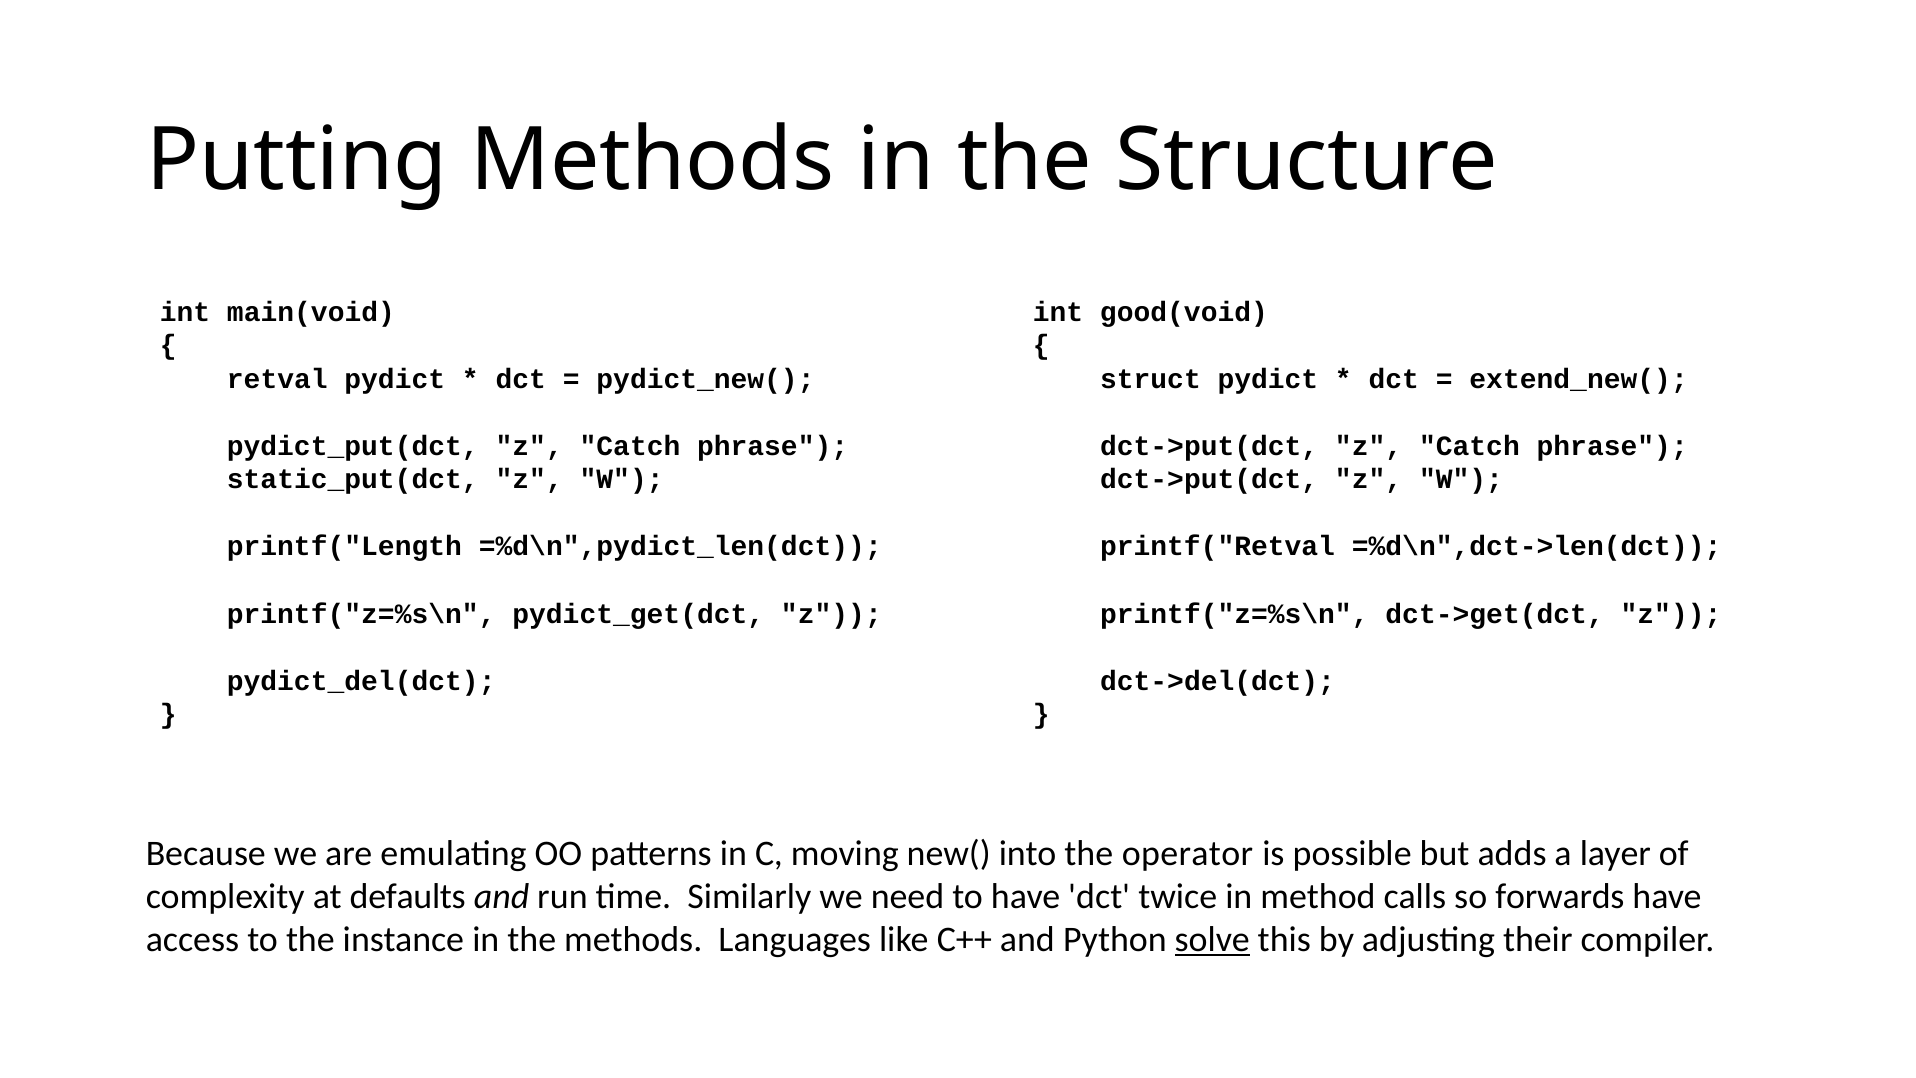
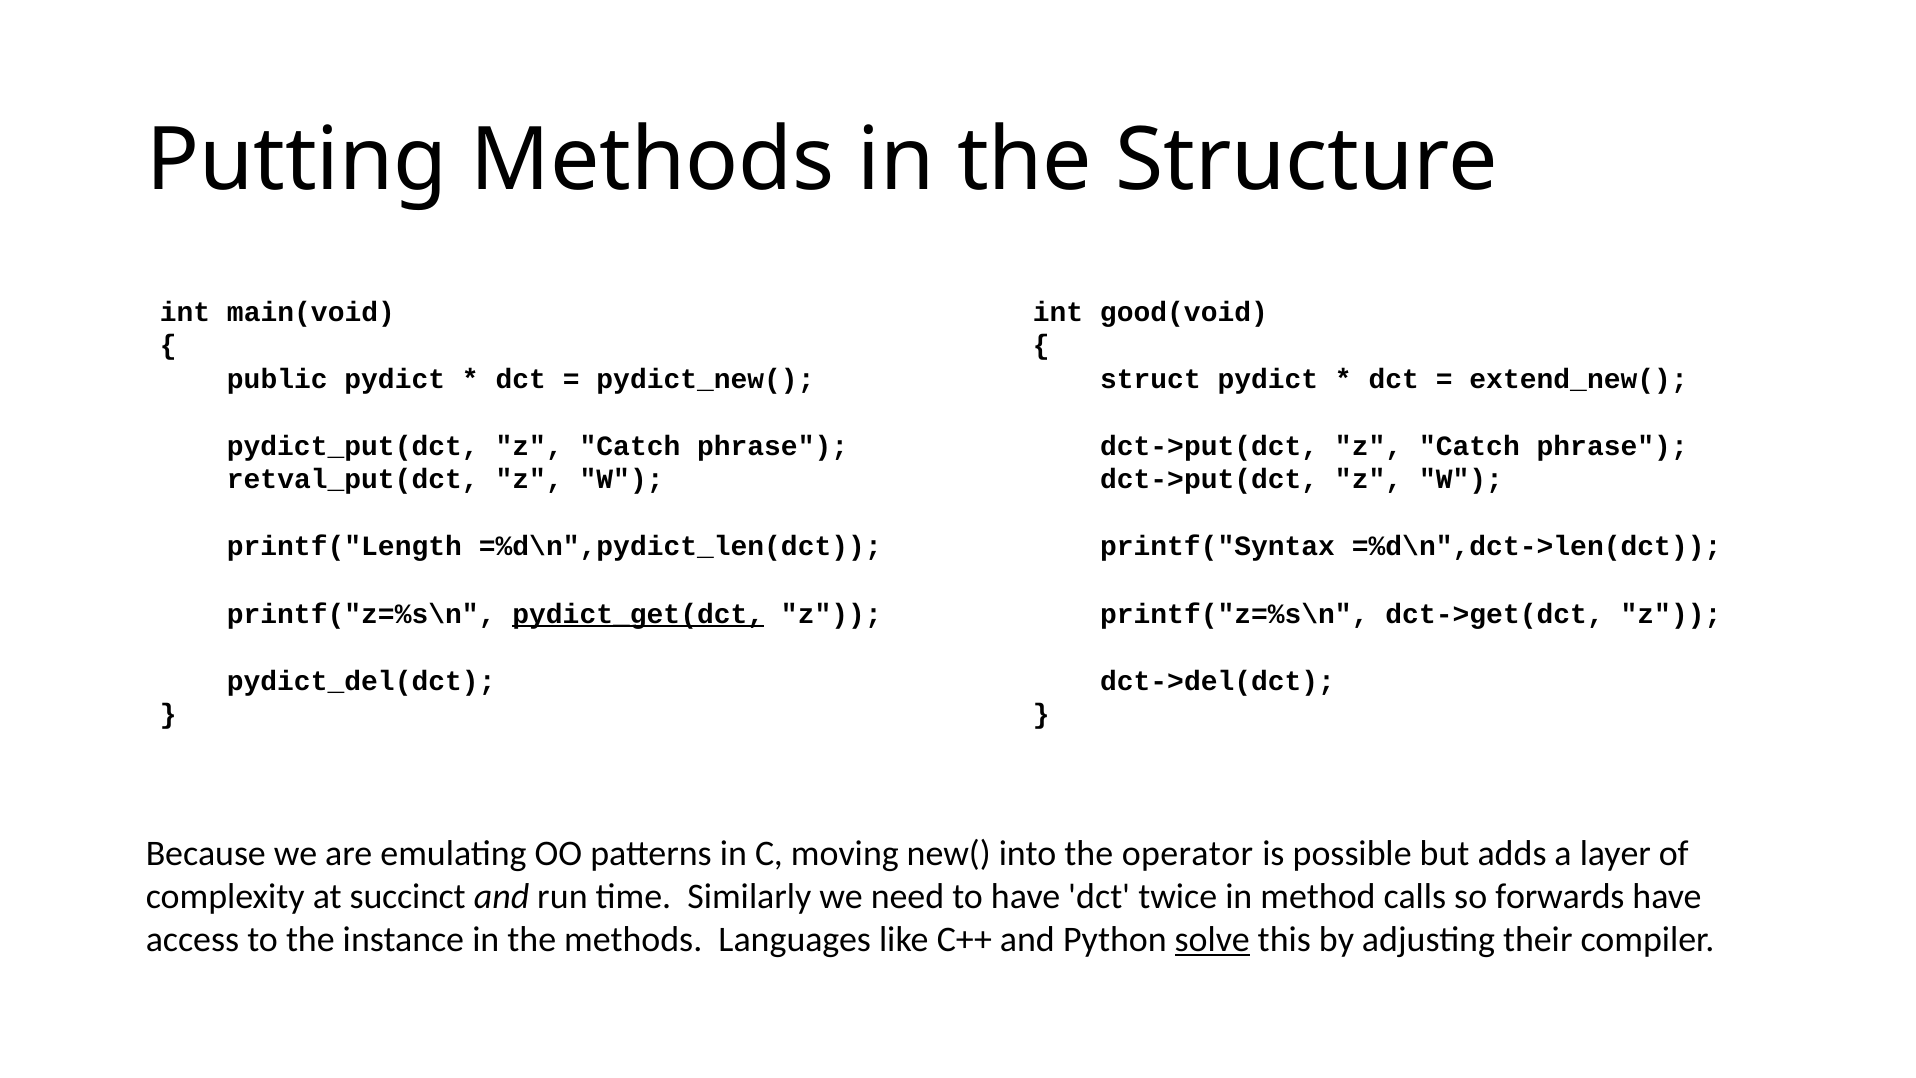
retval: retval -> public (277, 379)
static_put(dct: static_put(dct -> retval_put(dct (353, 480)
printf("Retval: printf("Retval -> printf("Syntax (1218, 547)
pydict_get(dct underline: none -> present (638, 614)
defaults: defaults -> succinct (408, 896)
